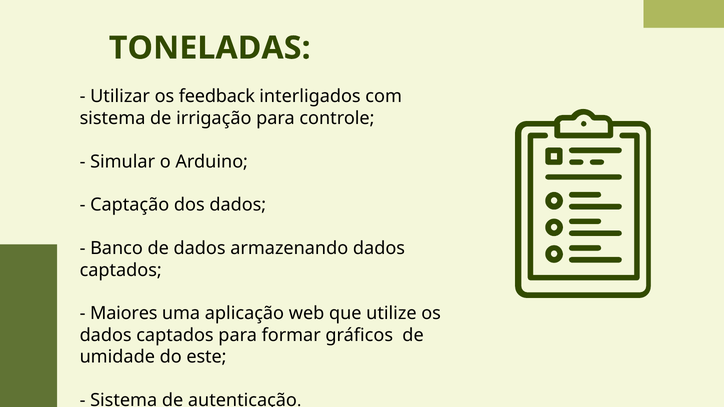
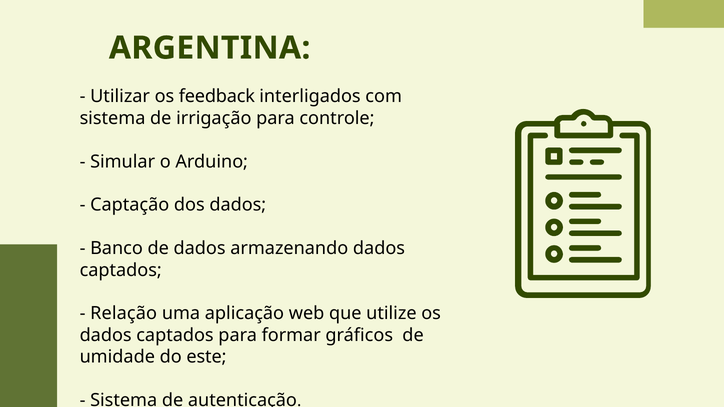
TONELADAS: TONELADAS -> ARGENTINA (210, 48)
Maiores: Maiores -> Relação (124, 314)
